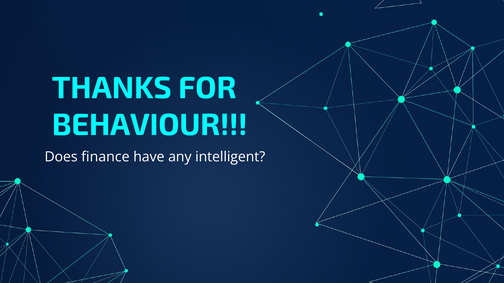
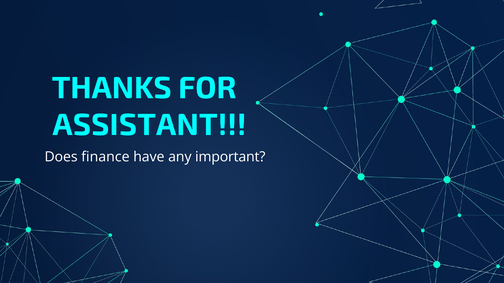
BEHAVIOUR: BEHAVIOUR -> ASSISTANT (149, 125)
intelligent: intelligent -> important (230, 157)
